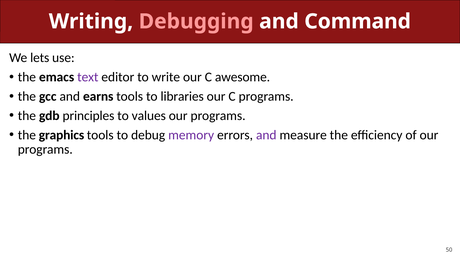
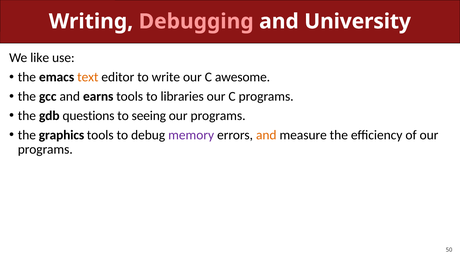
Command: Command -> University (358, 21)
lets: lets -> like (40, 58)
text colour: purple -> orange (88, 77)
principles: principles -> questions (88, 116)
values: values -> seeing (149, 116)
and colour: purple -> orange (266, 135)
